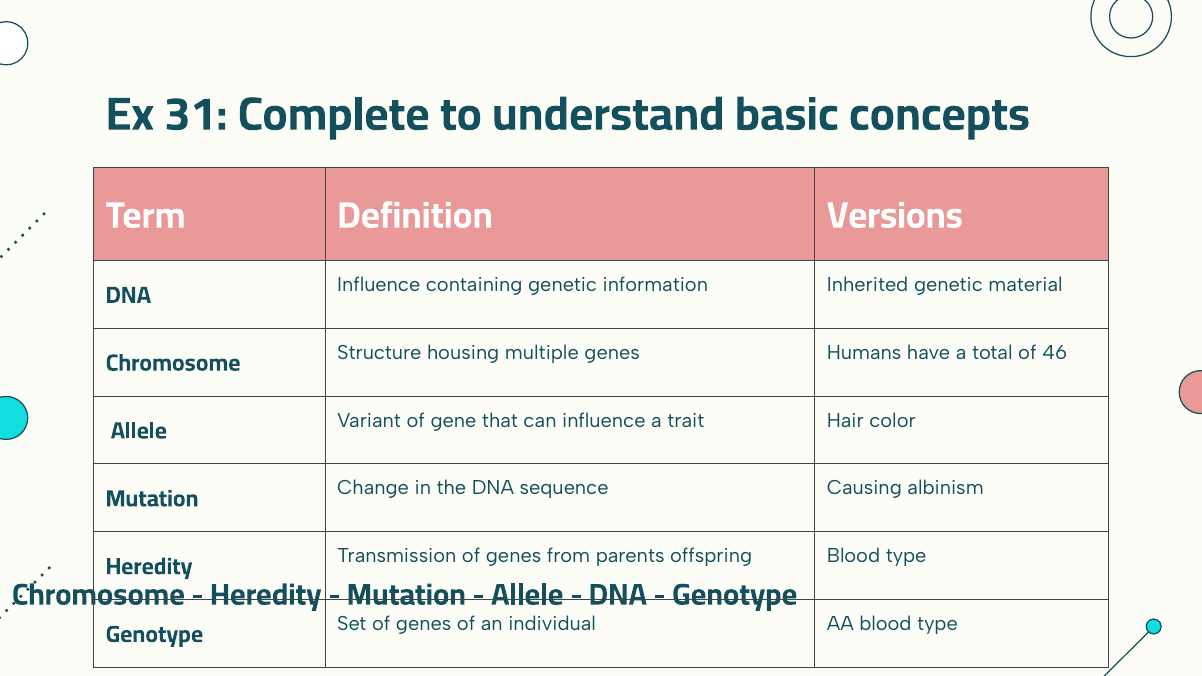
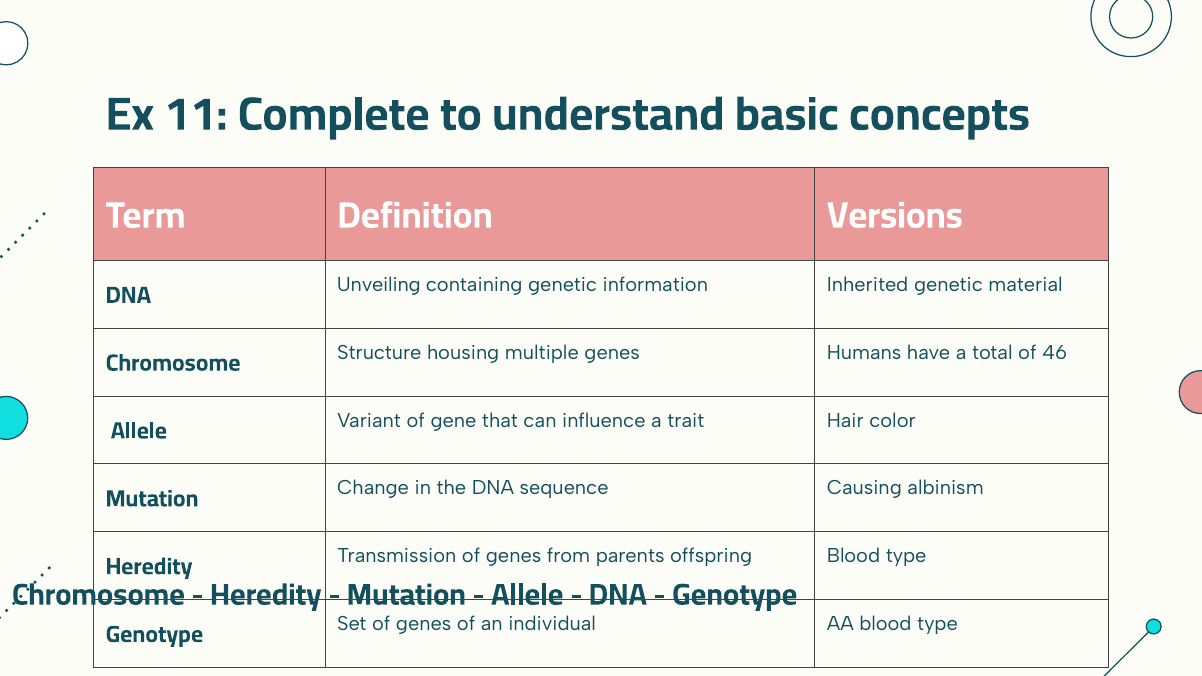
31: 31 -> 11 (196, 114)
Influence: Influence -> Unveiling (379, 285)
